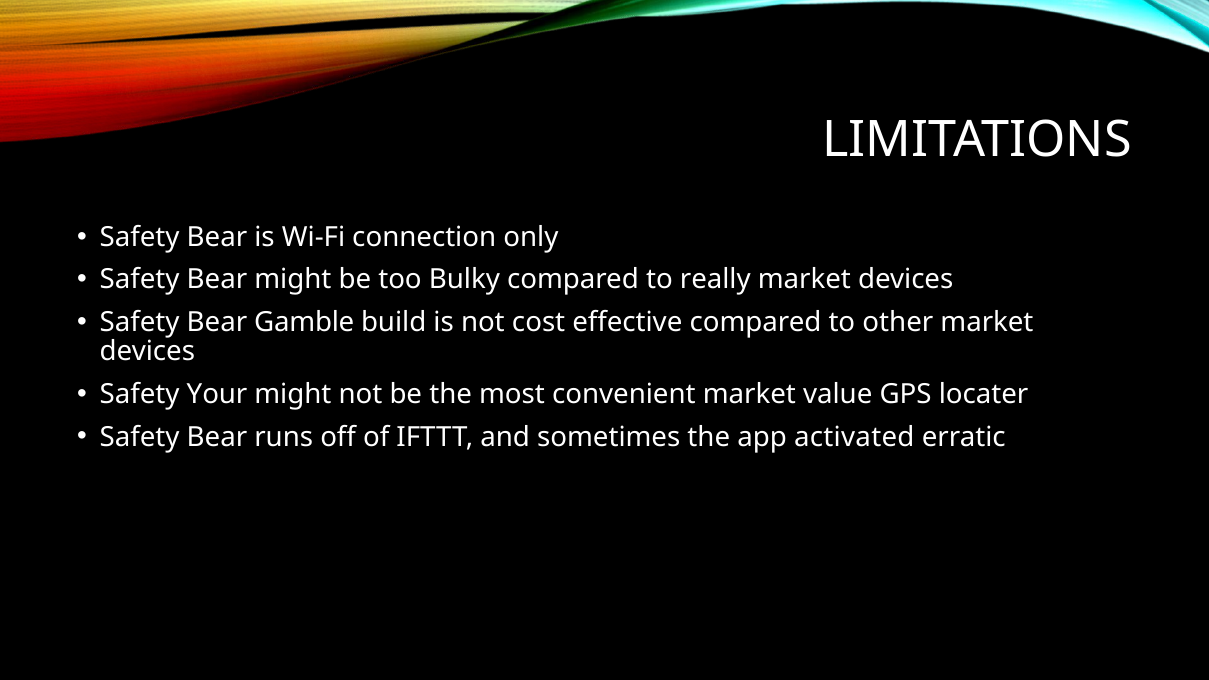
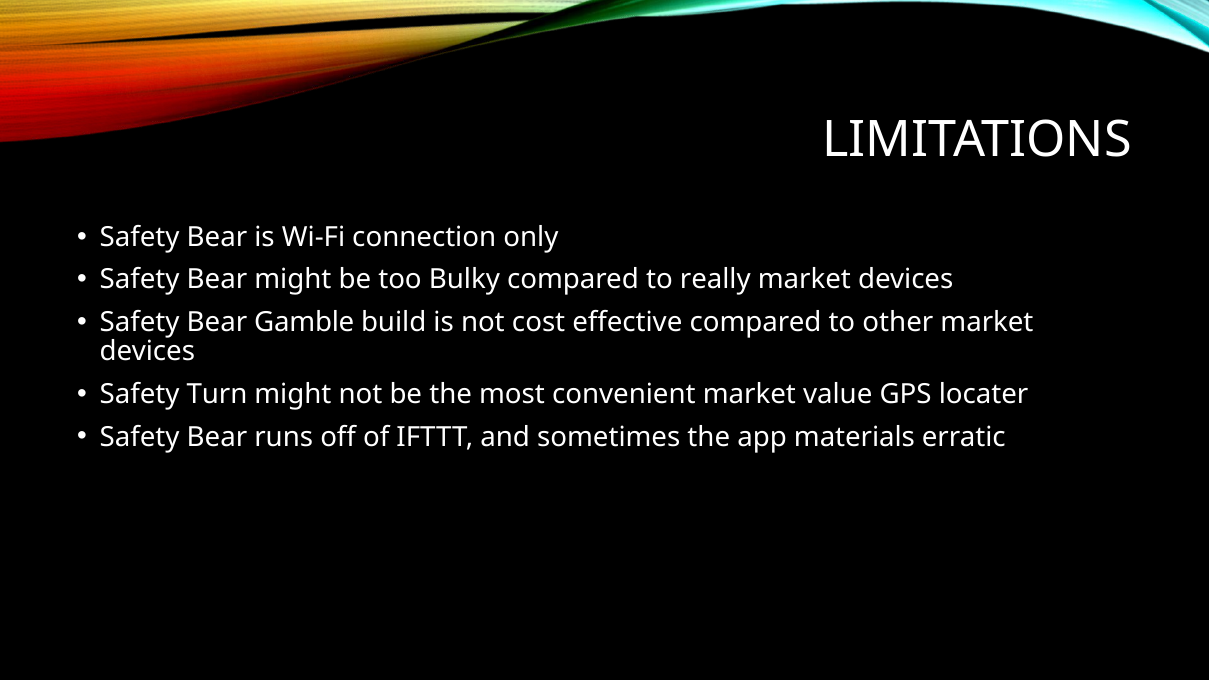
Your: Your -> Turn (217, 394)
activated: activated -> materials (854, 437)
